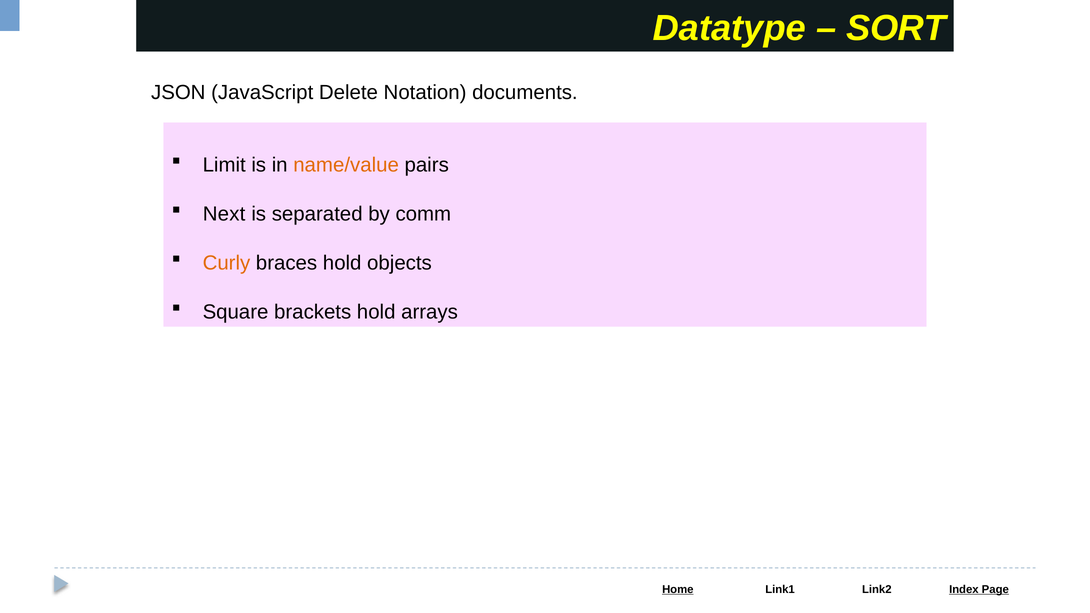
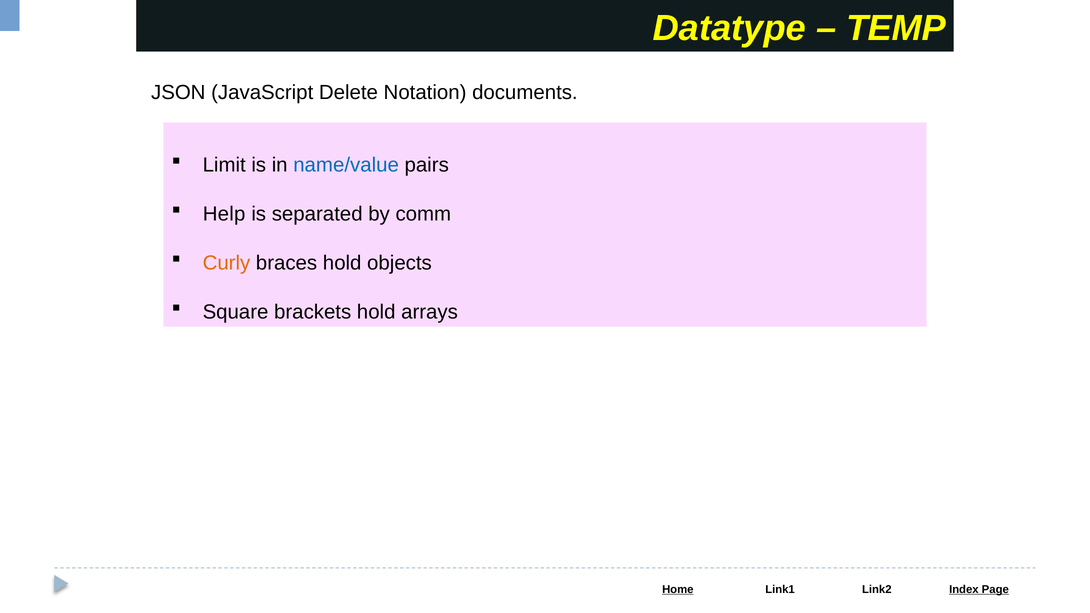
SORT: SORT -> TEMP (896, 28)
name/value colour: orange -> blue (346, 165)
Next: Next -> Help (224, 214)
